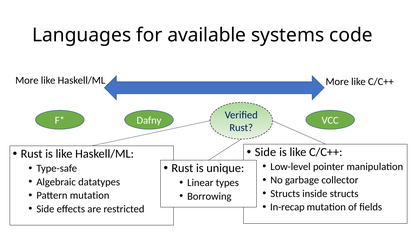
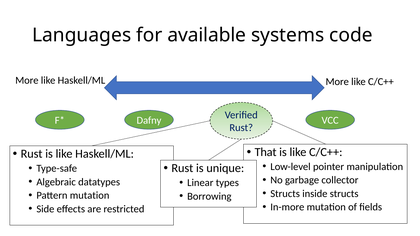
Side: Side -> That (266, 152)
In-recap: In-recap -> In-more (287, 207)
